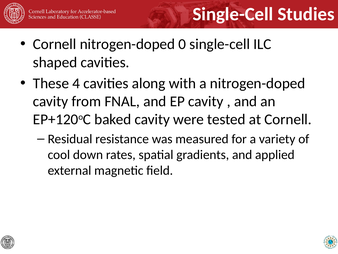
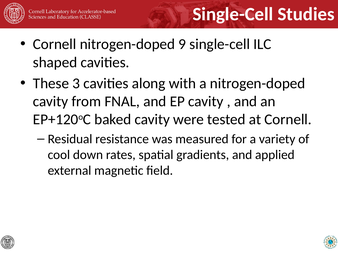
0: 0 -> 9 (182, 44)
4: 4 -> 3 (76, 83)
